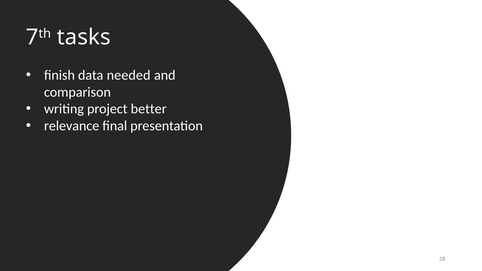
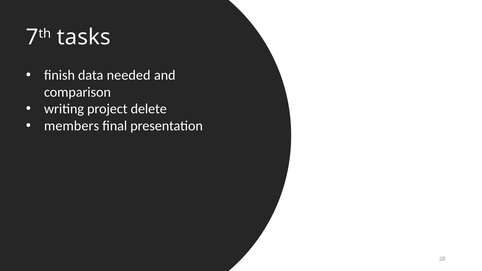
better: better -> delete (149, 109)
relevance: relevance -> members (72, 126)
